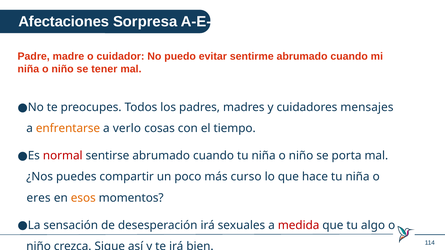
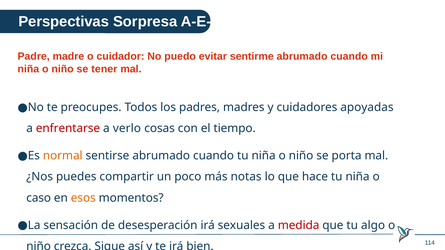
Afectaciones: Afectaciones -> Perspectivas (64, 22)
mensajes: mensajes -> apoyadas (367, 107)
enfrentarse colour: orange -> red (68, 129)
normal colour: red -> orange (63, 156)
curso: curso -> notas (246, 177)
eres: eres -> caso (39, 198)
